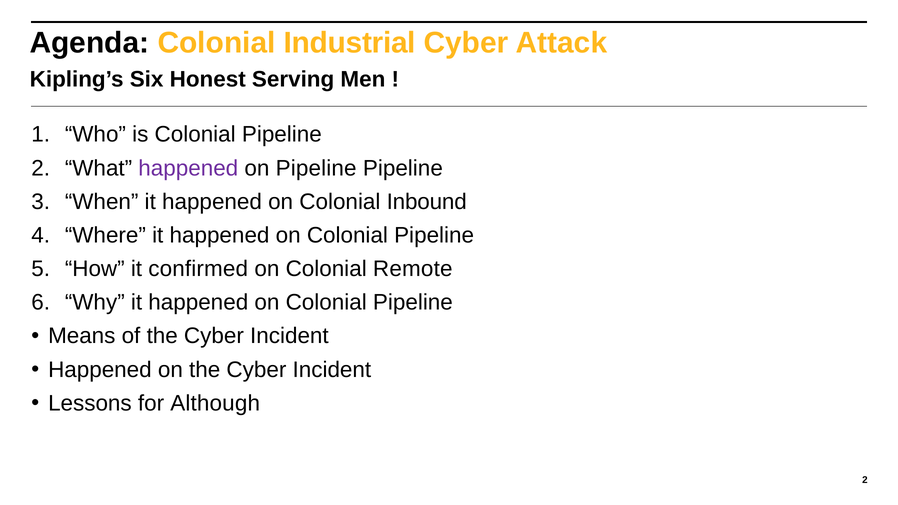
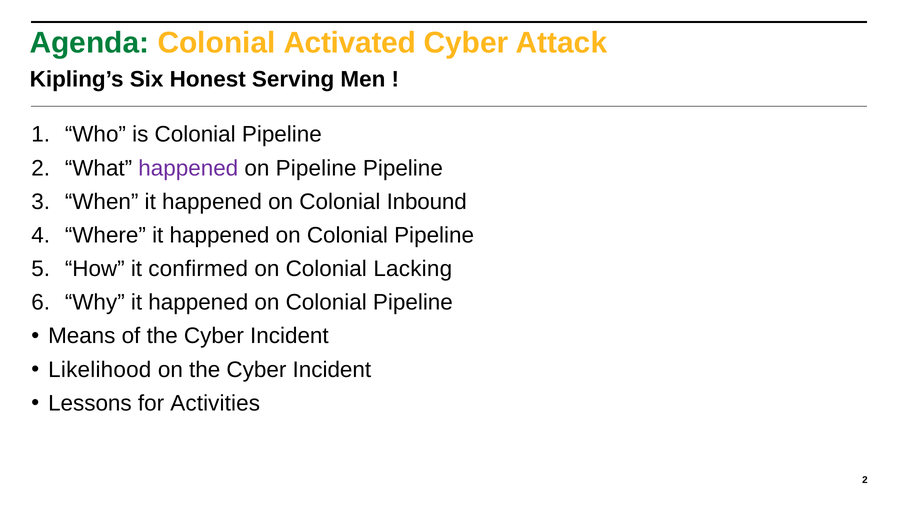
Agenda colour: black -> green (89, 43)
Industrial: Industrial -> Activated (350, 43)
Remote: Remote -> Lacking (413, 269)
Happened: Happened -> Likelihood (100, 370)
Although: Although -> Activities (215, 403)
